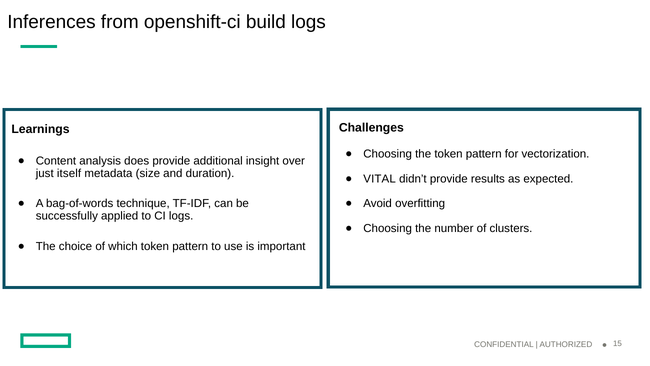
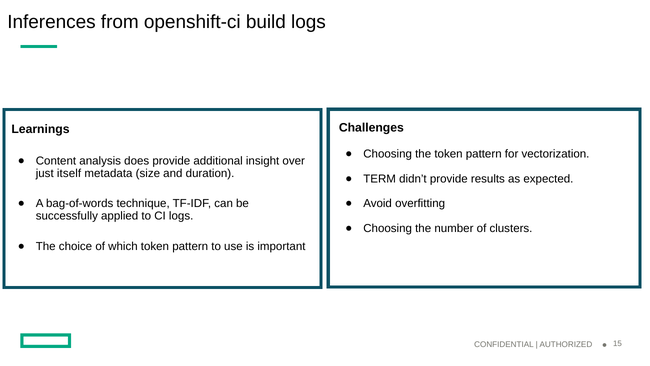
VITAL: VITAL -> TERM (380, 179)
